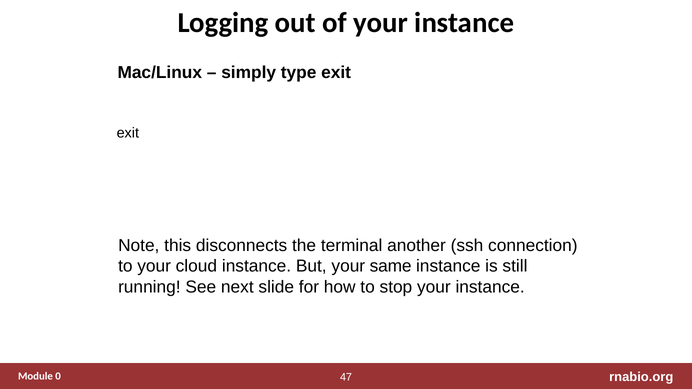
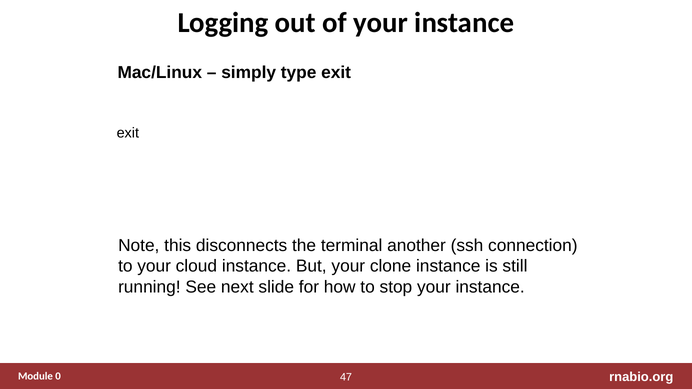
same: same -> clone (391, 266)
